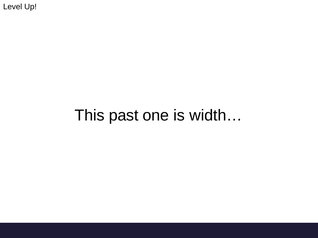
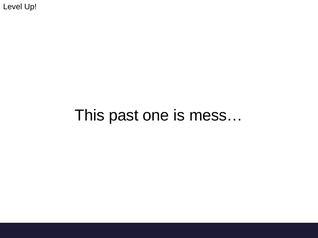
width…: width… -> mess… (216, 116)
